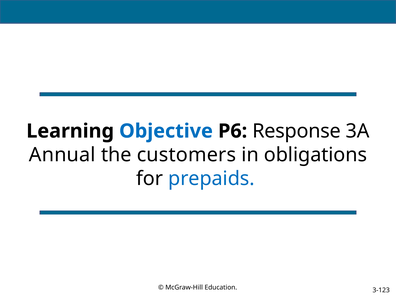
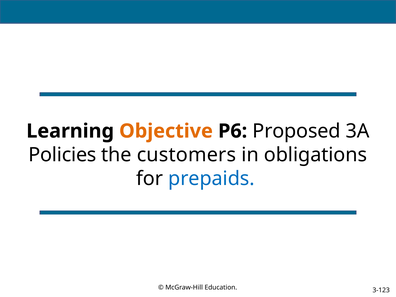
Objective colour: blue -> orange (166, 131)
Response: Response -> Proposed (297, 131)
Annual: Annual -> Policies (62, 155)
